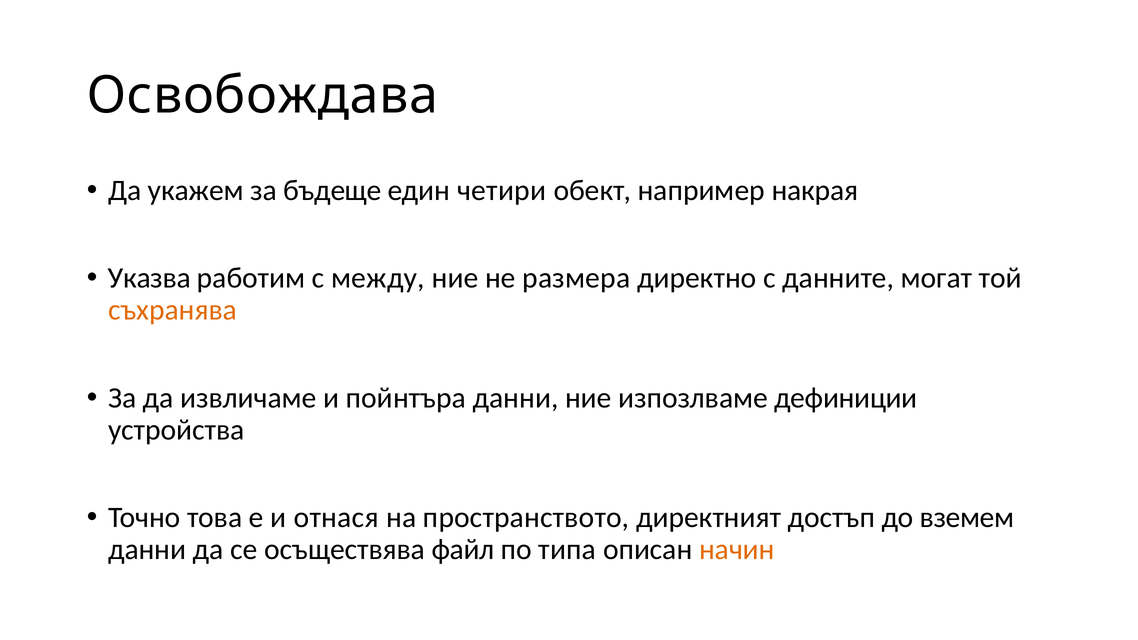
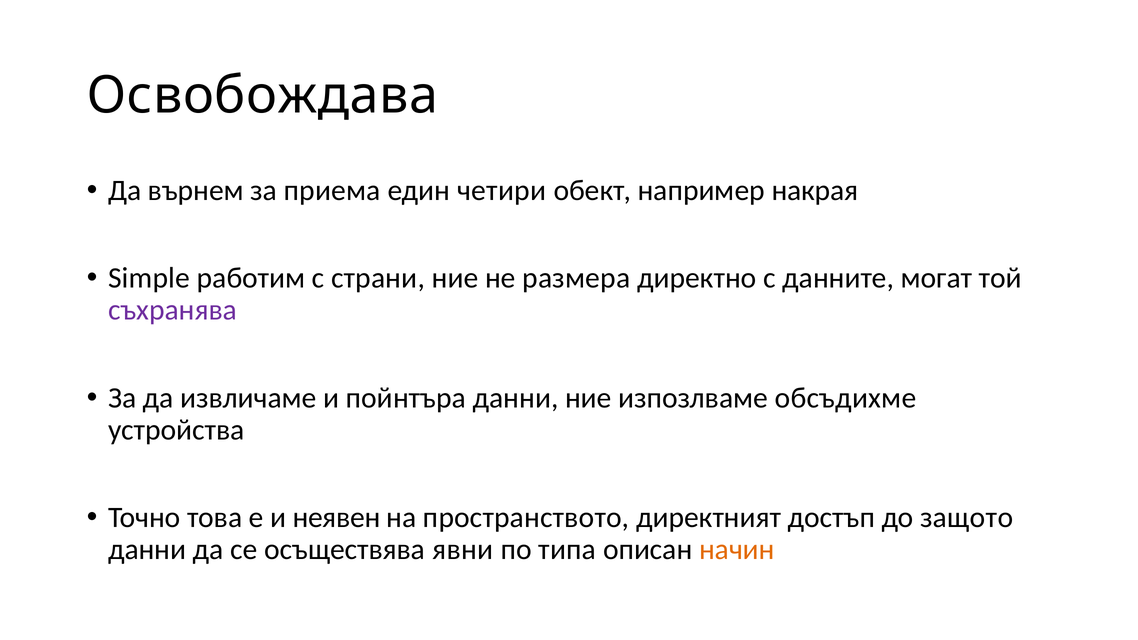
укажем: укажем -> върнем (196, 190)
бъдеще: бъдеще -> приема (332, 190)
Указва: Указва -> Simple (149, 278)
между: между -> страни (378, 278)
съхранява colour: orange -> purple (173, 310)
дефиниции: дефиниции -> обсъдихме (846, 398)
отнася: отнася -> неявен (336, 518)
вземем: вземем -> защото (967, 518)
файл: файл -> явни (463, 550)
